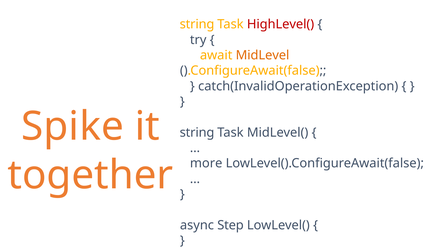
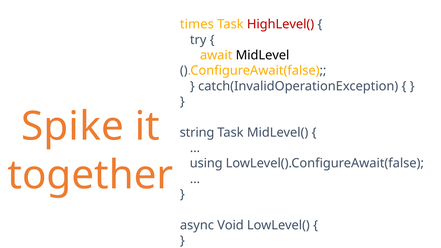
string: string -> times (197, 24)
MidLevel colour: orange -> black (263, 55)
more: more -> using (206, 163)
Step: Step -> Void (230, 225)
